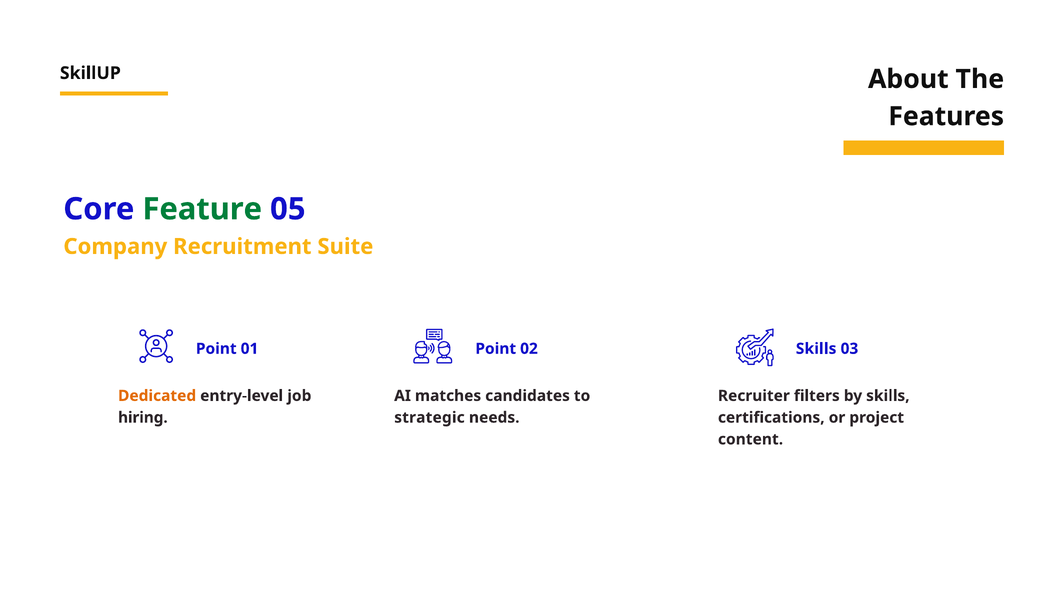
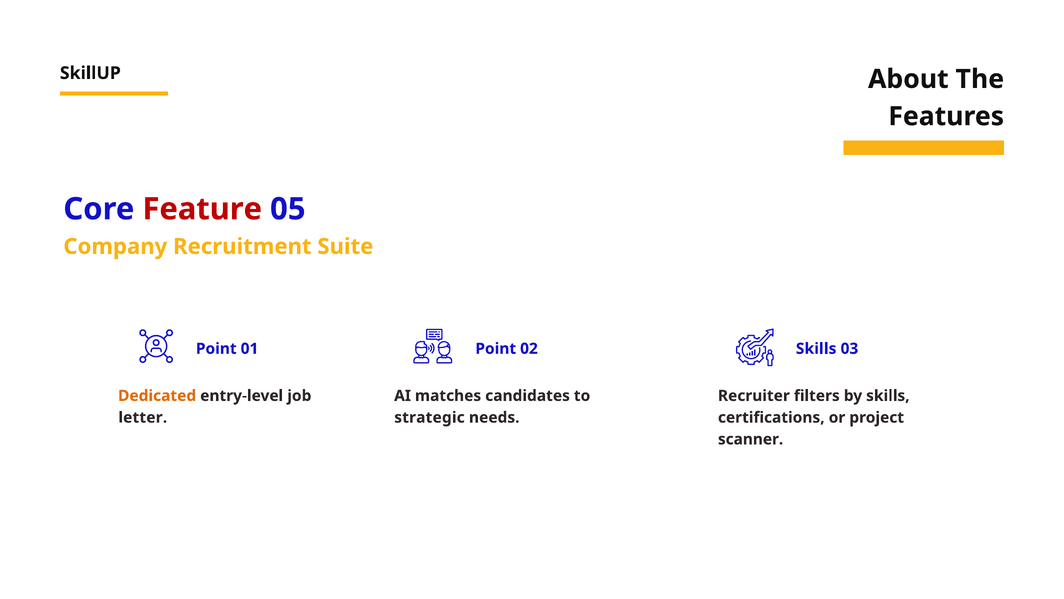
Feature colour: green -> red (202, 209)
hiring: hiring -> letter (143, 417)
content: content -> scanner (751, 439)
